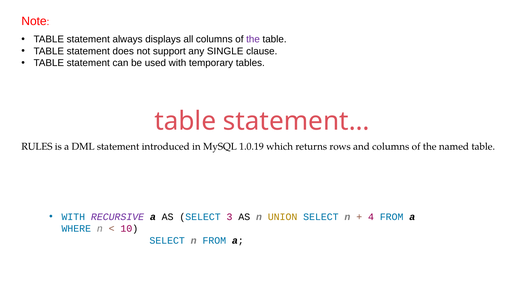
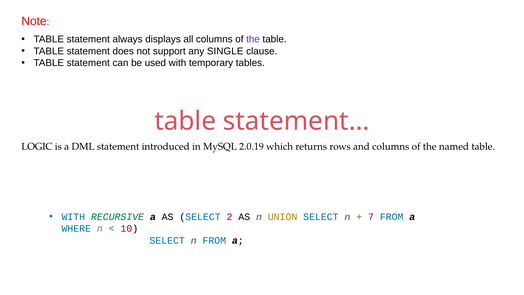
RULES: RULES -> LOGIC (37, 147)
1.0.19: 1.0.19 -> 2.0.19 (251, 147)
RECURSIVE colour: purple -> green (118, 217)
3: 3 -> 2 (230, 217)
4: 4 -> 7 (371, 217)
